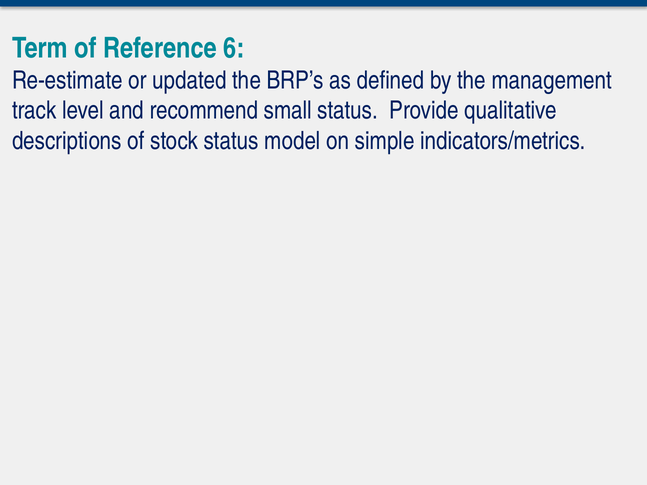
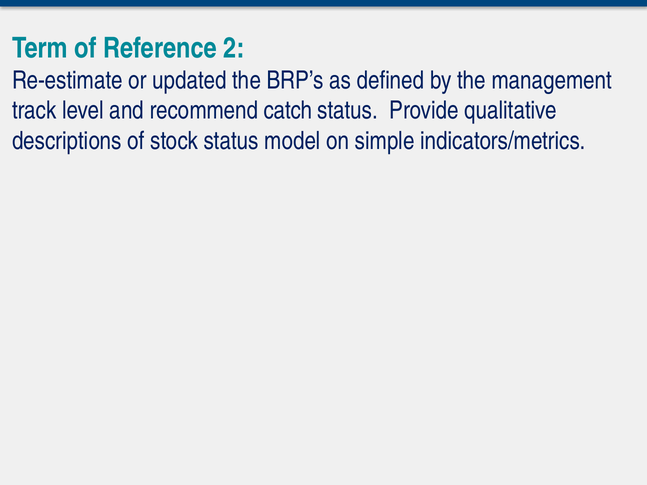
6: 6 -> 2 (234, 48)
small: small -> catch (288, 111)
